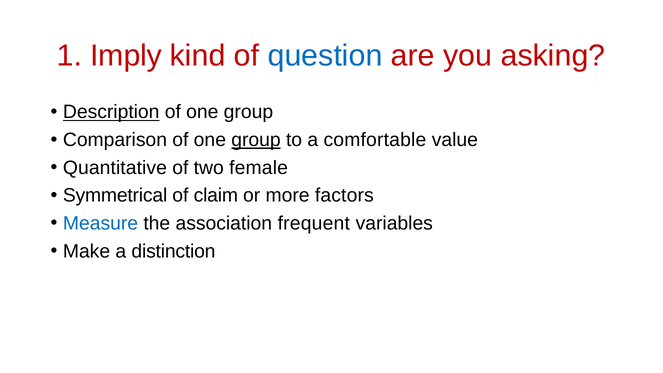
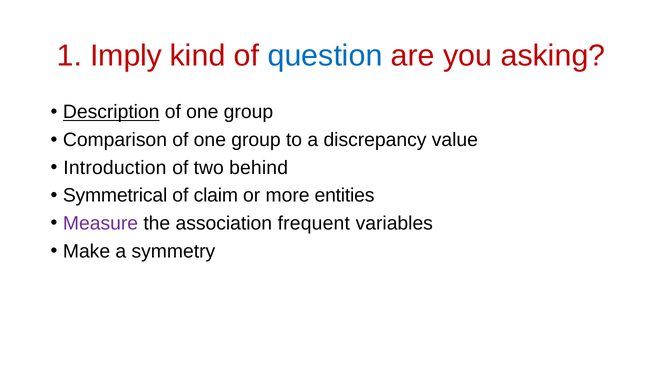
group underline: present -> none (256, 140)
comfortable: comfortable -> discrepancy (375, 140)
Quantitative: Quantitative -> Introduction (115, 168)
female: female -> behind (259, 168)
factors: factors -> entities (345, 195)
Measure colour: blue -> purple (101, 223)
distinction: distinction -> symmetry (173, 251)
